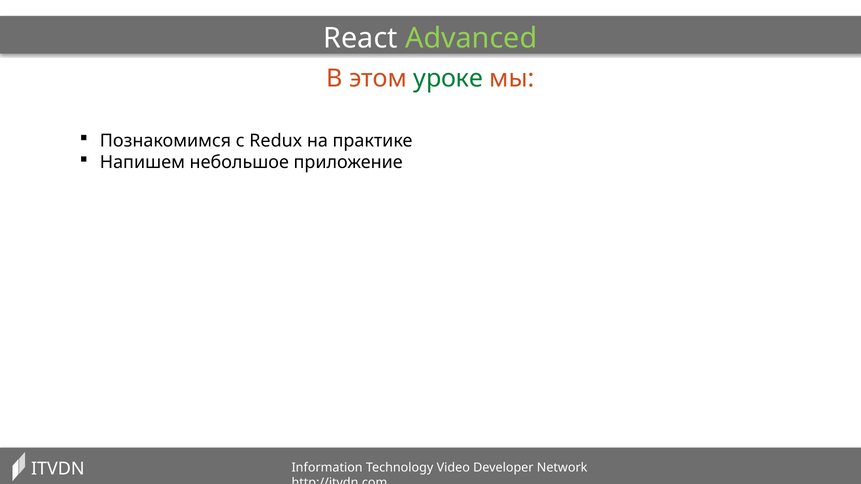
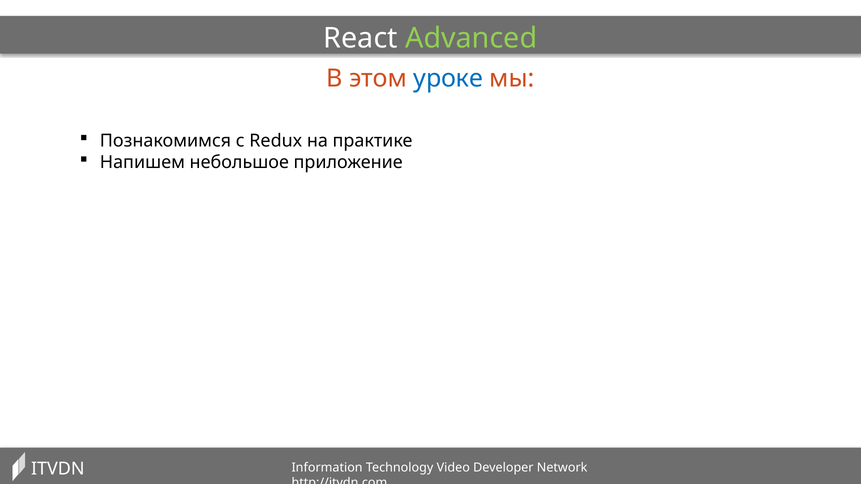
уроке colour: green -> blue (448, 79)
